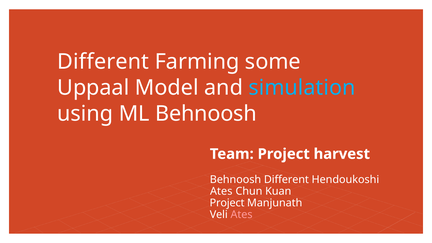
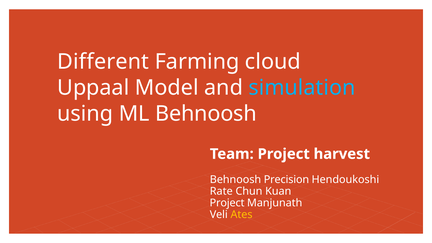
some: some -> cloud (273, 62)
Behnoosh Different: Different -> Precision (286, 180)
Ates: Ates -> Rate (221, 191)
Ates colour: pink -> yellow (242, 215)
